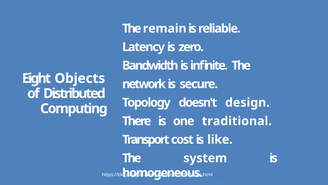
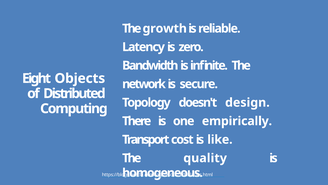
remain: remain -> growth (165, 28)
traditional: traditional -> empirically (237, 121)
system: system -> quality (205, 158)
